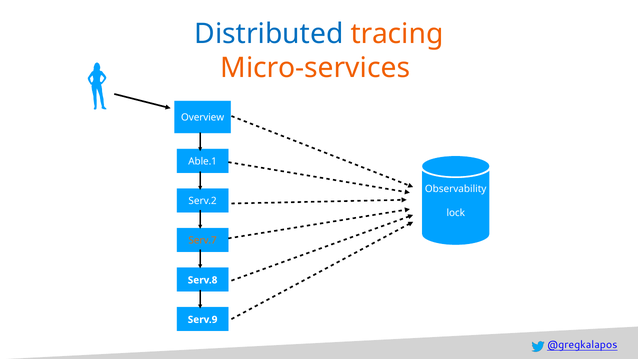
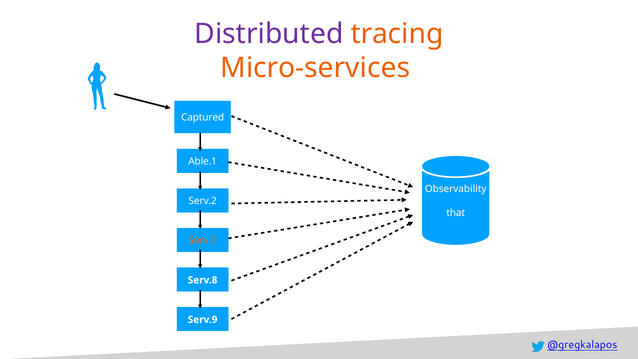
Distributed colour: blue -> purple (269, 34)
Overview: Overview -> Captured (203, 118)
lock: lock -> that (456, 213)
